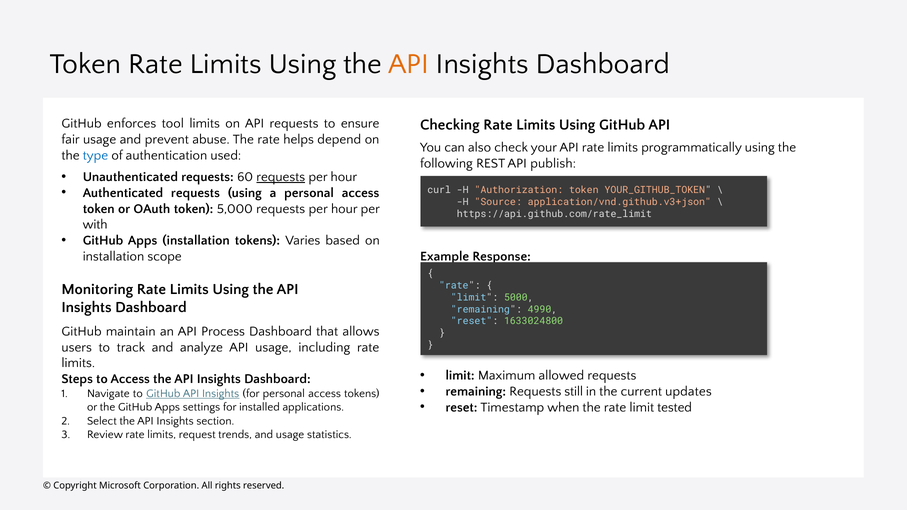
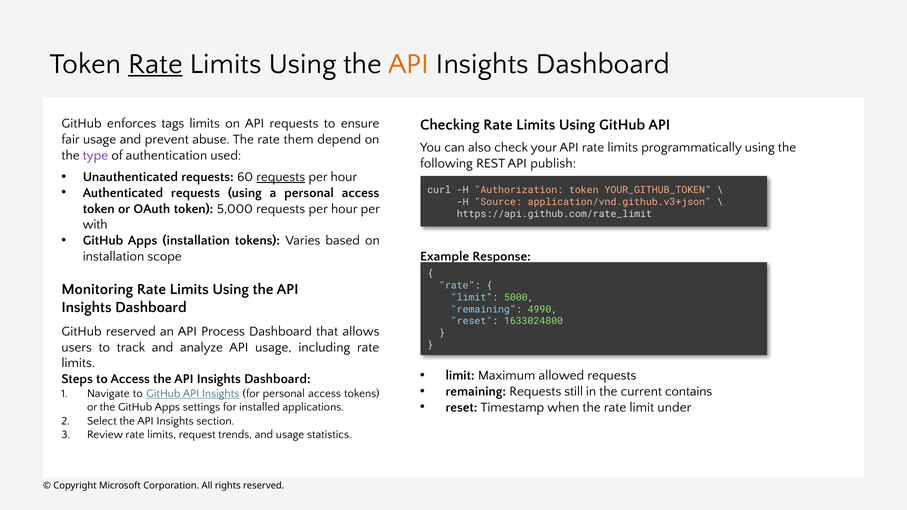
Rate underline: none -> present (155, 64)
tool: tool -> tags (173, 124)
helps: helps -> them (299, 140)
type colour: blue -> purple (95, 155)
GitHub maintain: maintain -> reserved (131, 331)
updates: updates -> contains (689, 392)
tested: tested -> under (674, 407)
